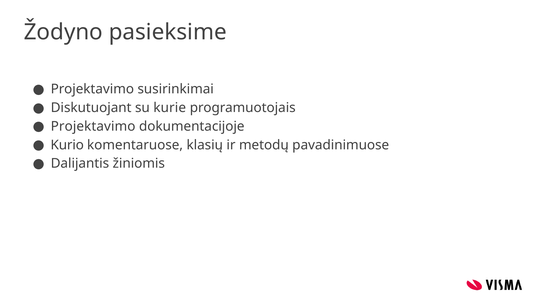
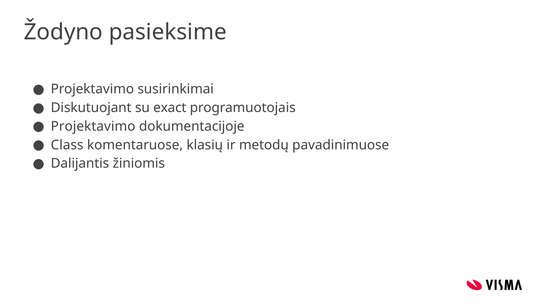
kurie: kurie -> exact (170, 108)
Kurio: Kurio -> Class (67, 145)
